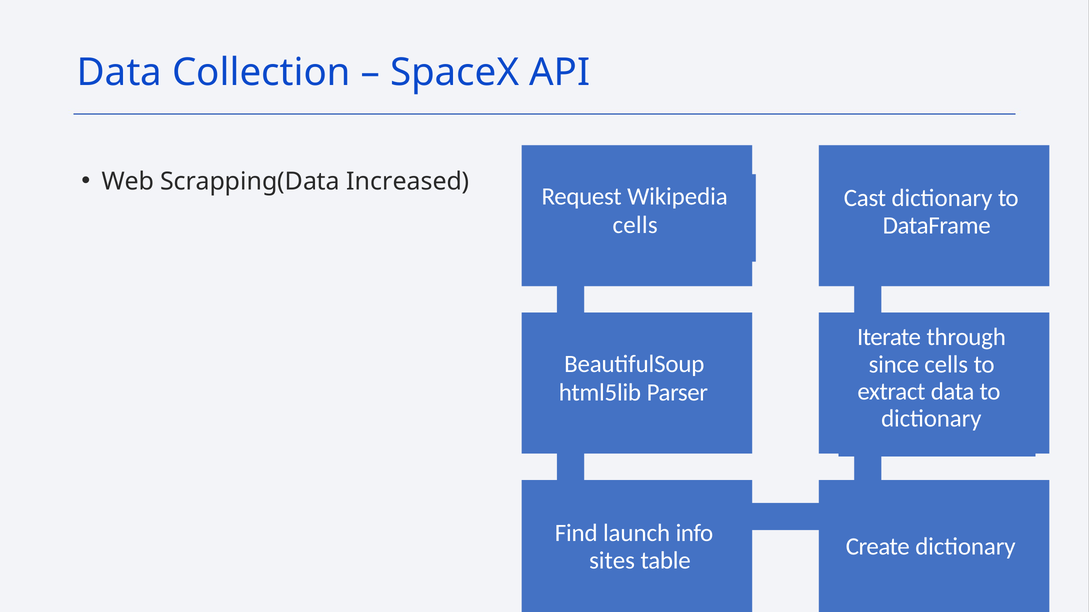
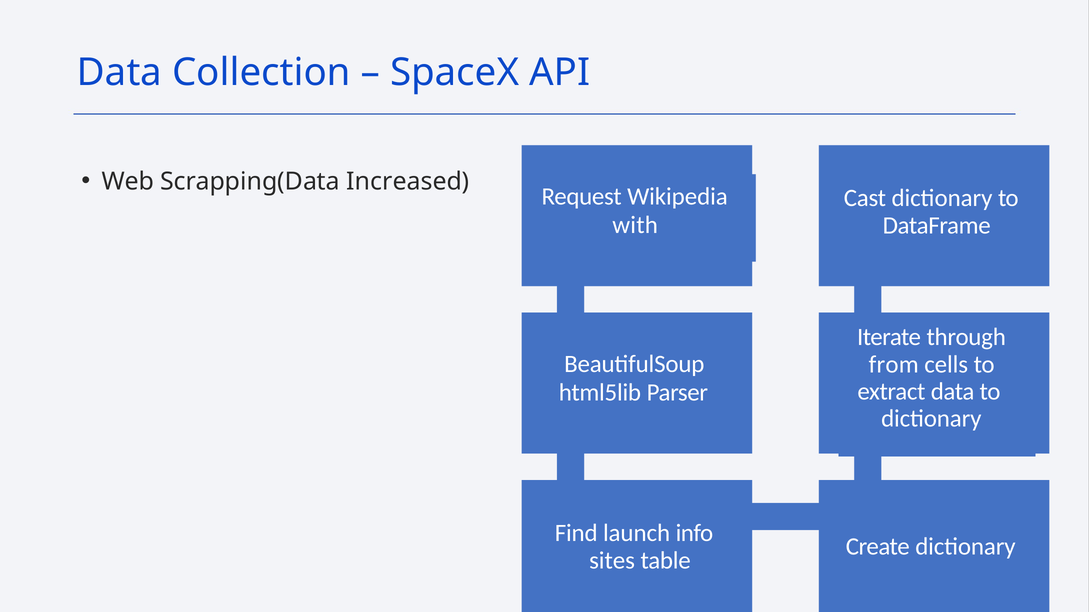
cells: cells -> with (635, 225)
since: since -> from (894, 365)
